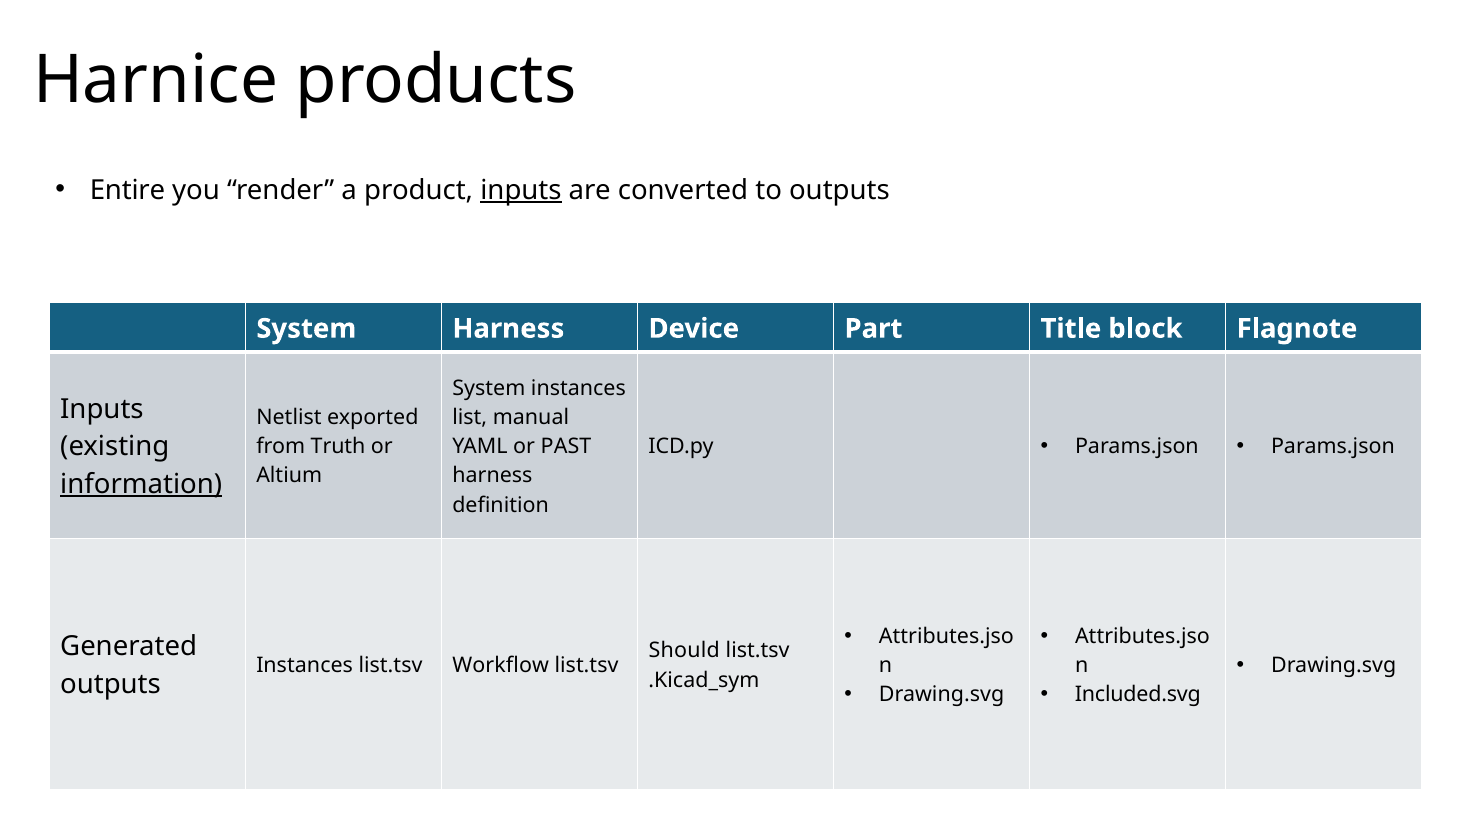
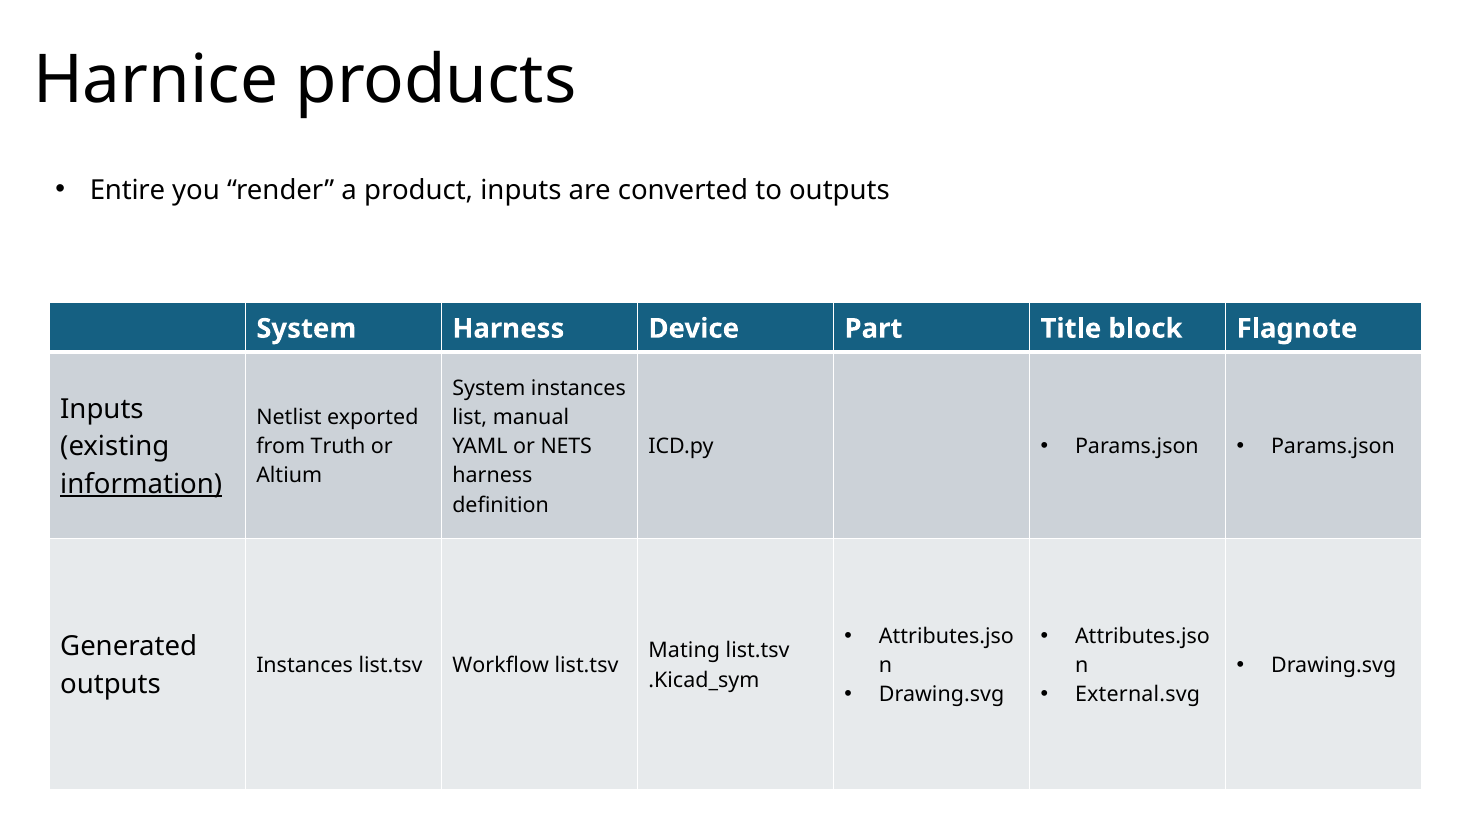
inputs underline: present -> none (521, 190)
PAST: PAST -> NETS (566, 447)
Should: Should -> Mating (684, 651)
Included.svg: Included.svg -> External.svg (1138, 695)
